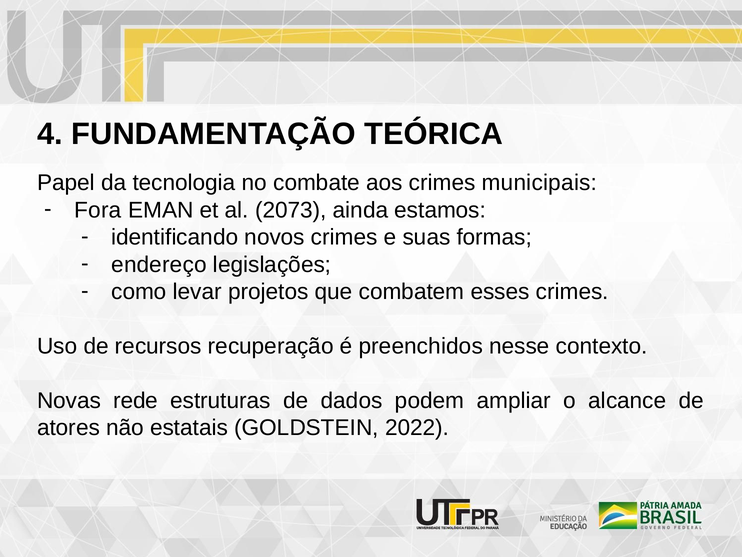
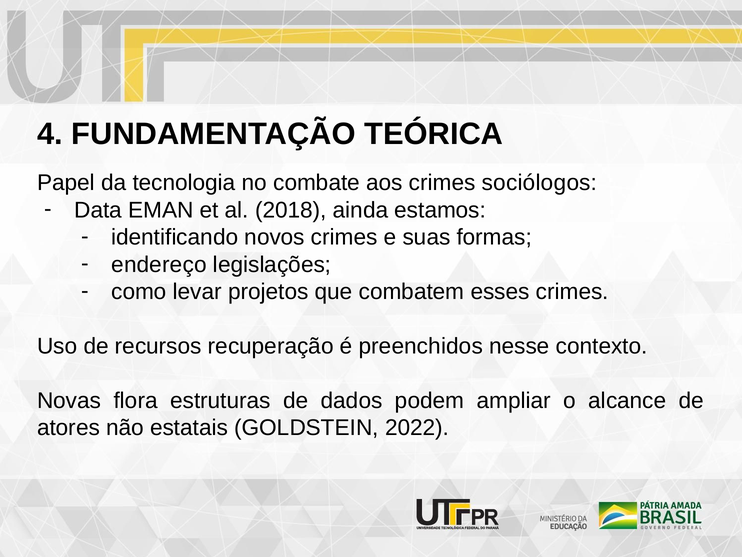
municipais: municipais -> sociólogos (539, 183)
Fora: Fora -> Data (98, 210)
2073: 2073 -> 2018 (291, 210)
rede: rede -> flora (136, 400)
